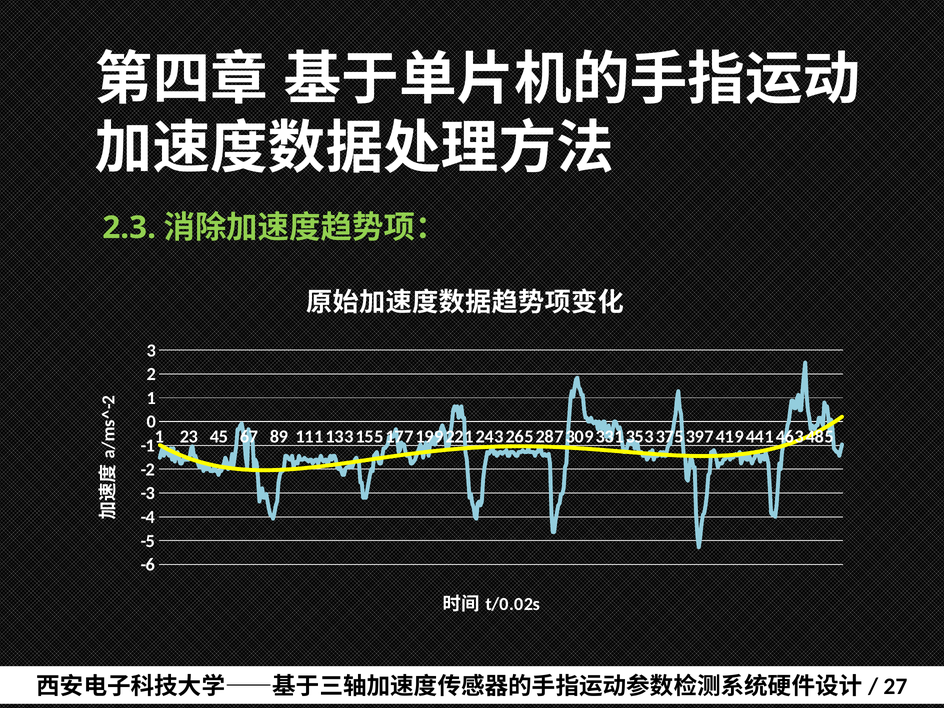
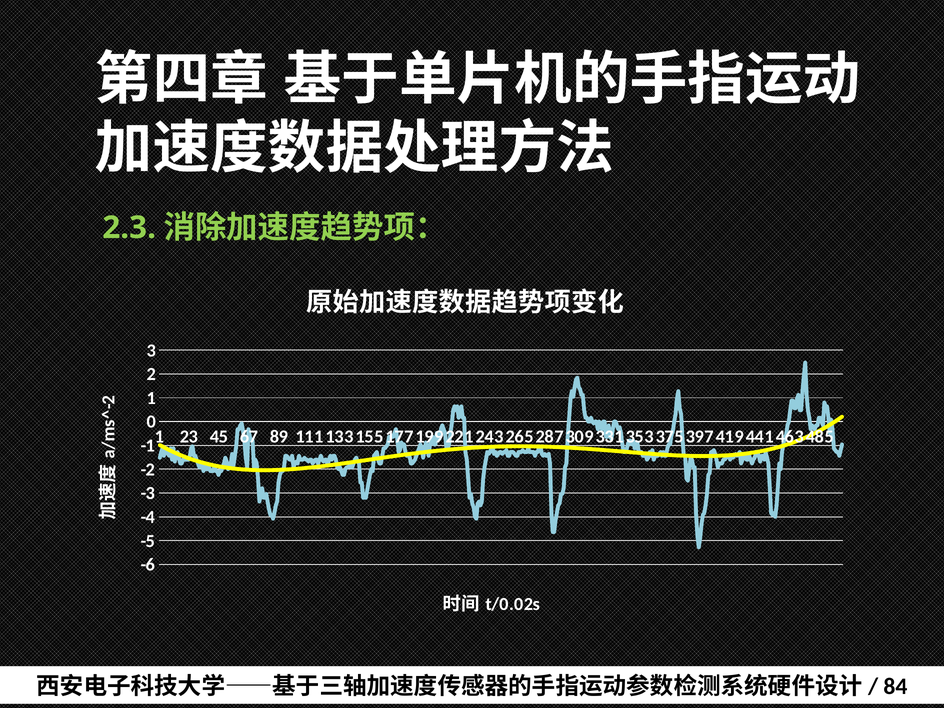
27: 27 -> 84 (895, 687)
